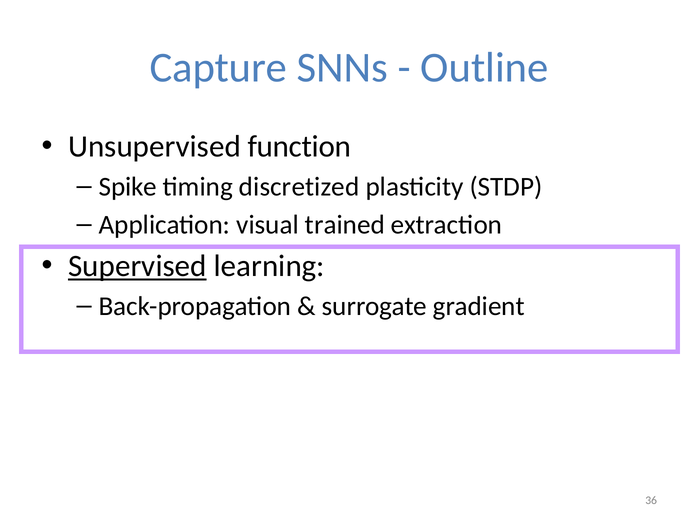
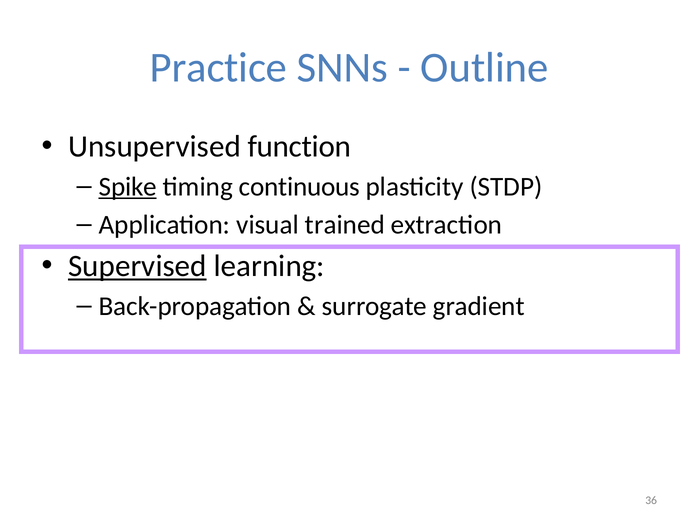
Capture: Capture -> Practice (218, 68)
Spike underline: none -> present (128, 187)
discretized: discretized -> continuous (299, 187)
